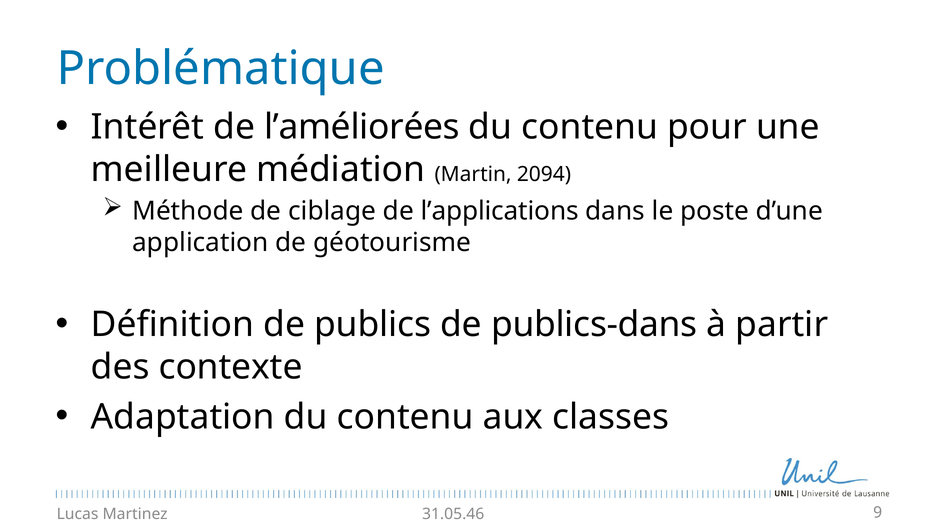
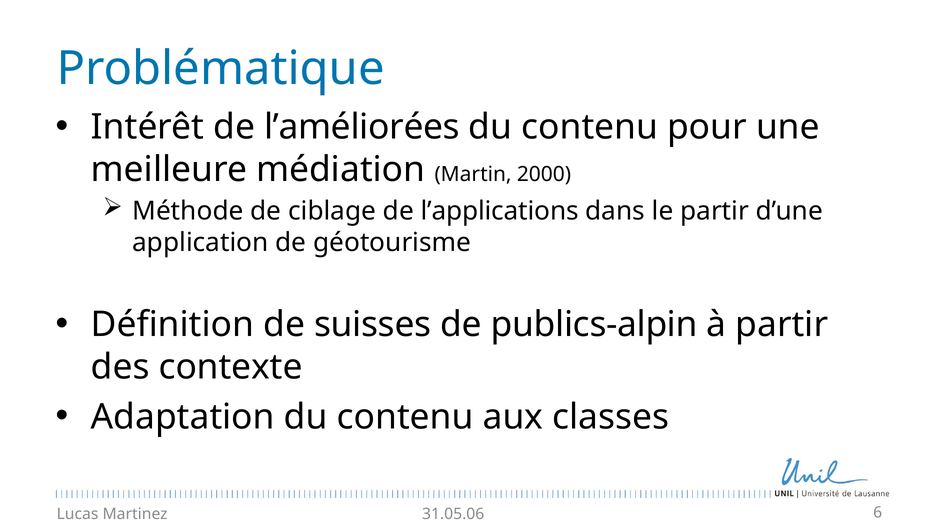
2094: 2094 -> 2000 (544, 174)
le poste: poste -> partir (715, 211)
publics: publics -> suisses (373, 325)
publics-dans: publics-dans -> publics-alpin (594, 325)
31.05.46: 31.05.46 -> 31.05.06 (453, 514)
9: 9 -> 6 (878, 513)
